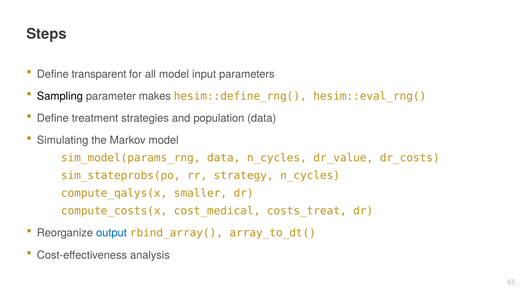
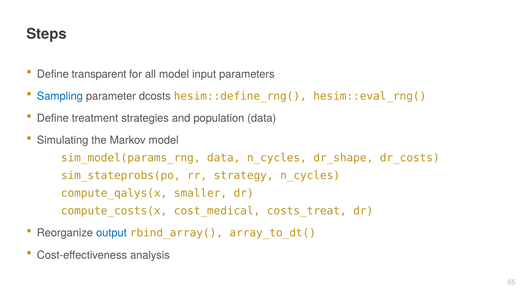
Sampling colour: black -> blue (60, 96)
makes: makes -> dcosts (155, 96)
dr_value: dr_value -> dr_shape (343, 158)
